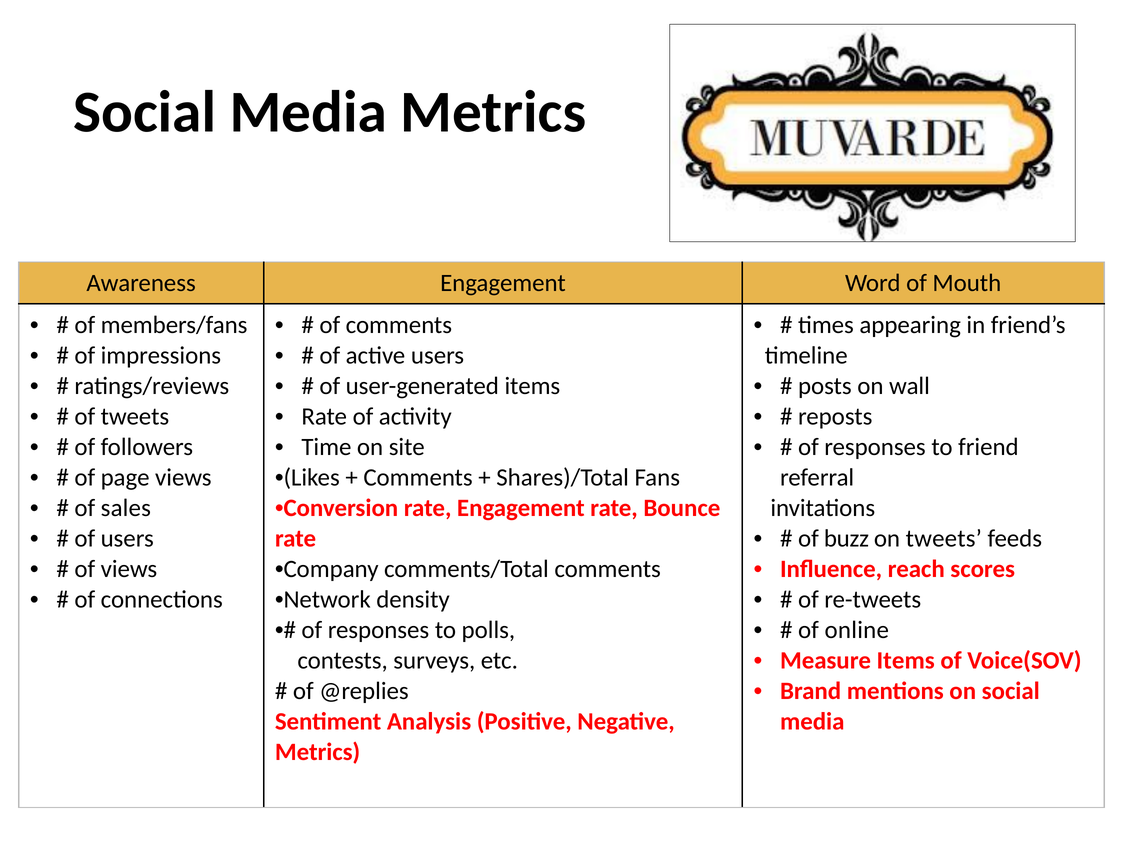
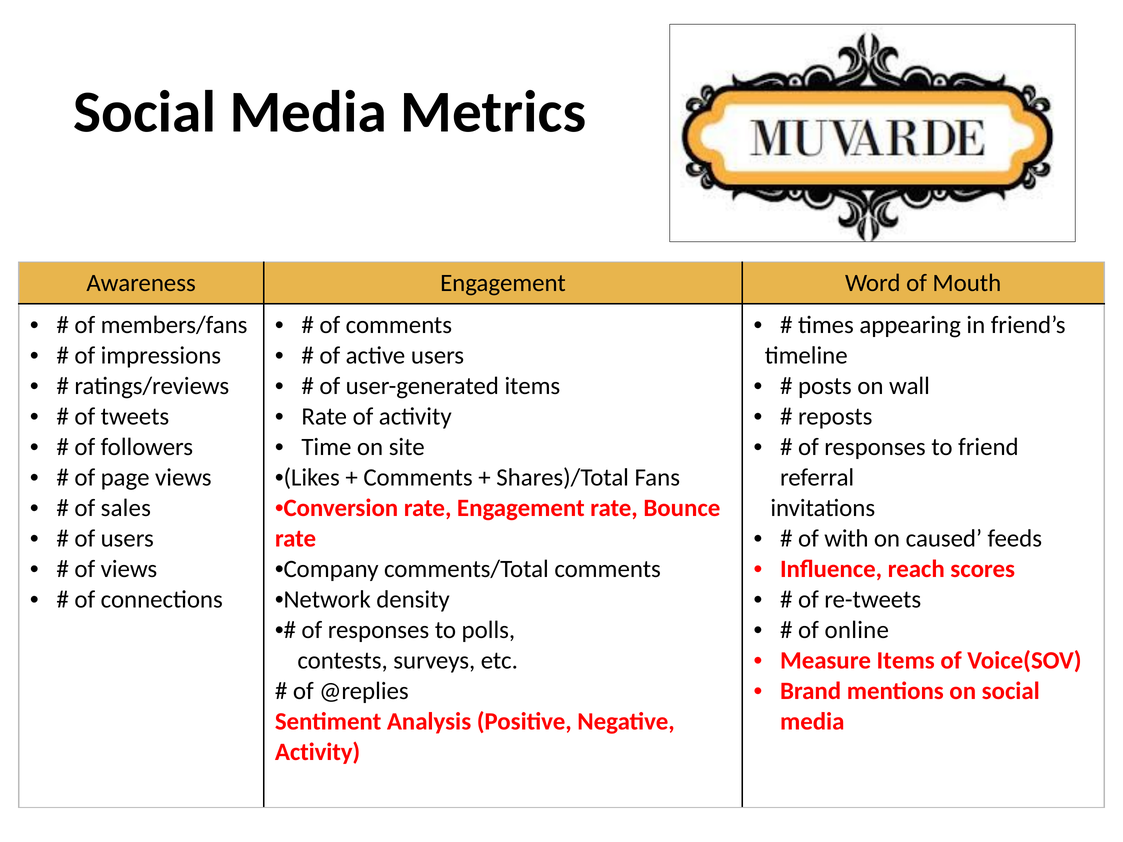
buzz: buzz -> with (846, 539)
on tweets: tweets -> caused (944, 539)
Metrics: Metrics -> Activity (318, 752)
